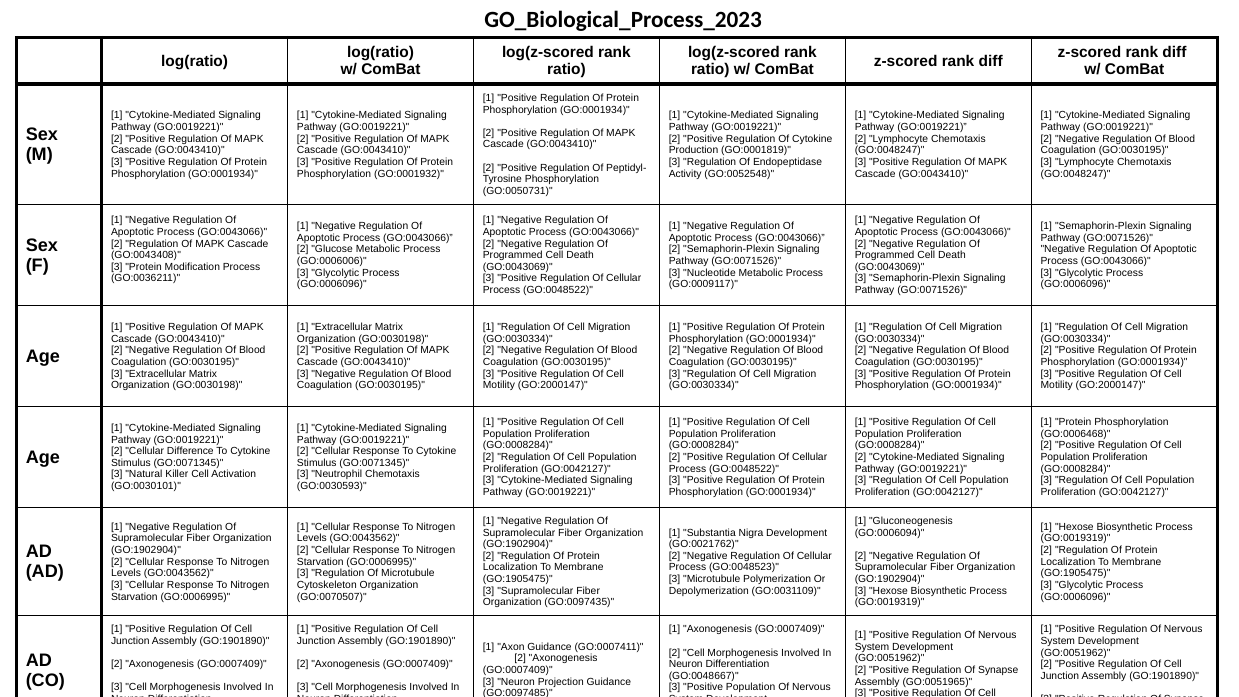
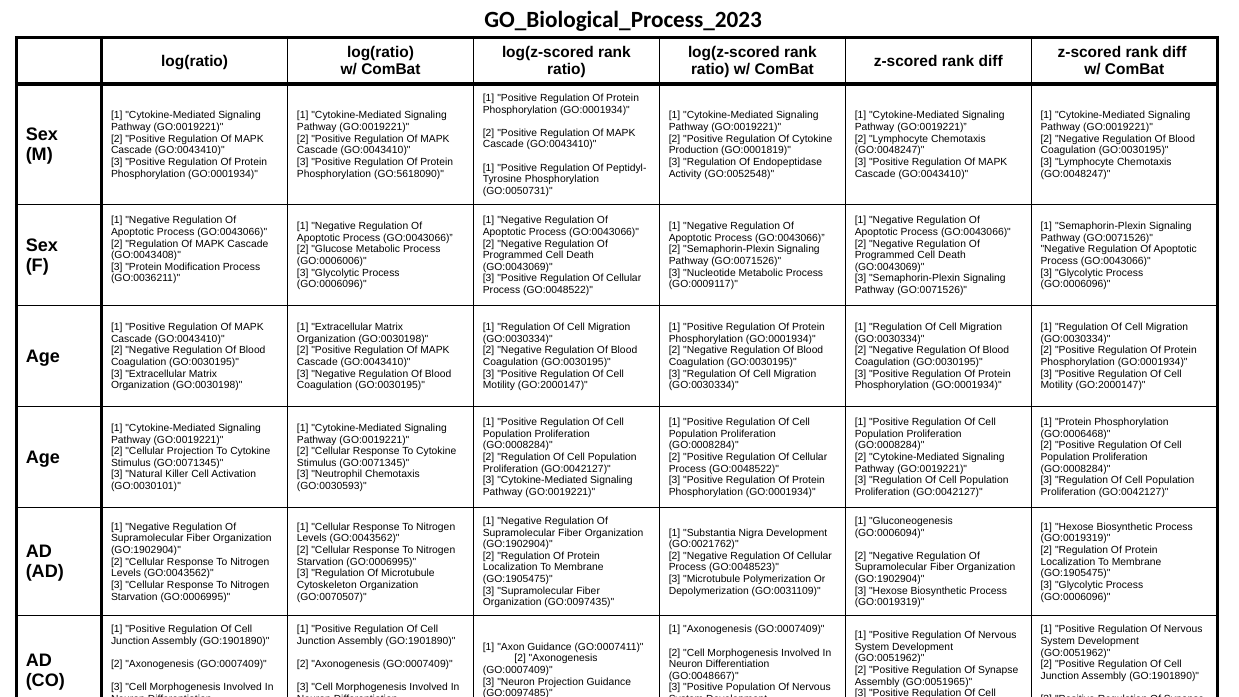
2: 2 -> 1 (489, 168)
GO:0001932: GO:0001932 -> GO:5618090 (409, 174)
Cellular Difference: Difference -> Projection (190, 451)
